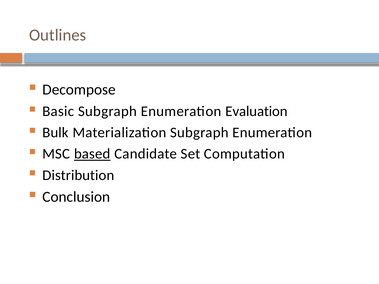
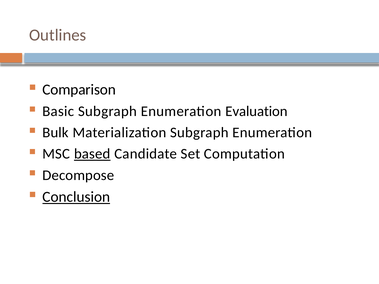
Decompose: Decompose -> Comparison (79, 90)
Distribution: Distribution -> Decompose (78, 175)
Conclusion underline: none -> present (76, 197)
